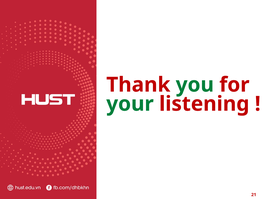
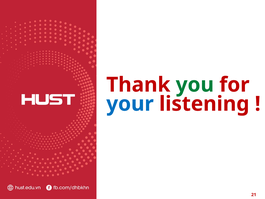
your colour: green -> blue (130, 104)
